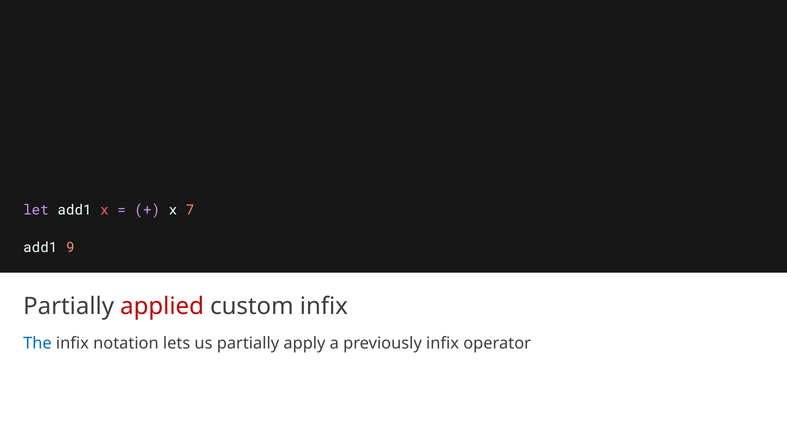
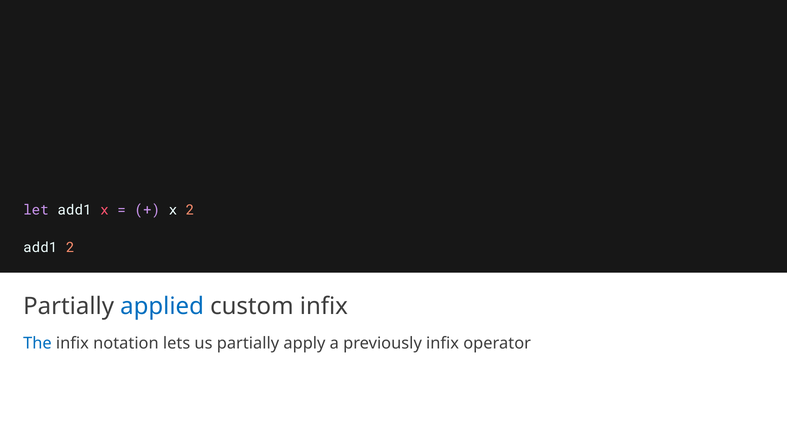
x 7: 7 -> 2 (190, 210)
add1 9: 9 -> 2 (70, 248)
applied colour: red -> blue (162, 307)
